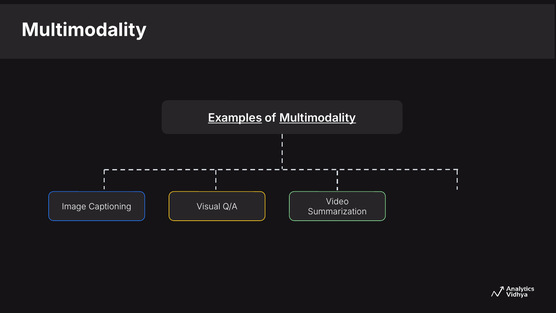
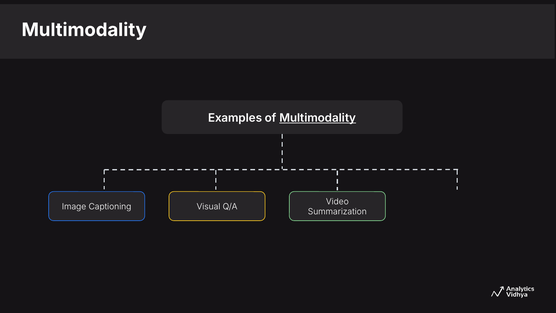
Examples underline: present -> none (235, 118)
